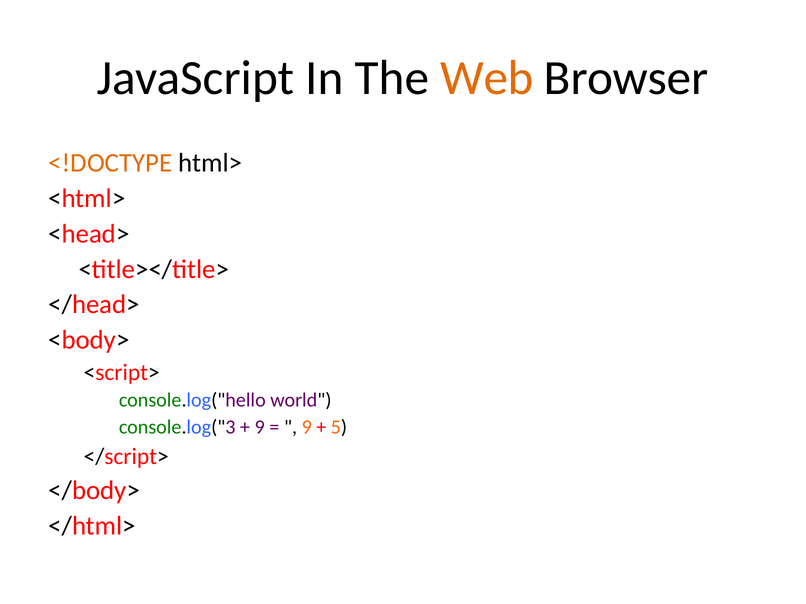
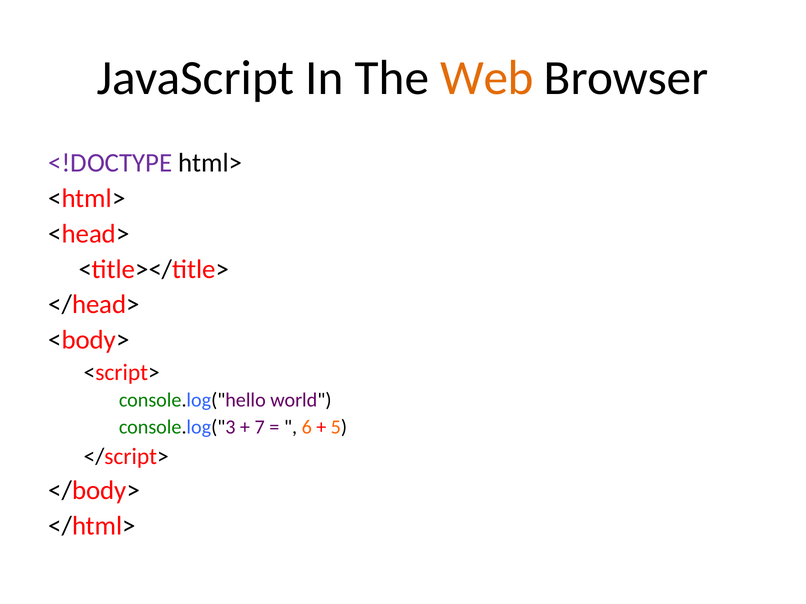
<!DOCTYPE colour: orange -> purple (110, 163)
9: 9 -> 7 (260, 427)
9: 9 -> 6 (307, 427)
